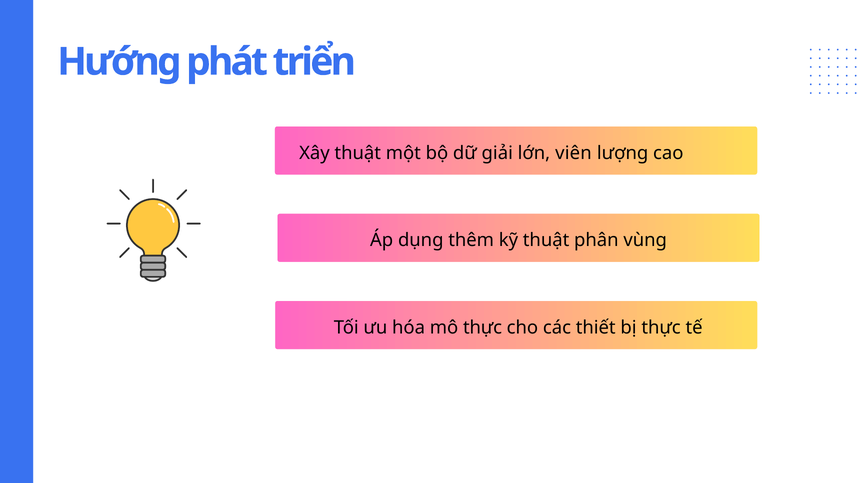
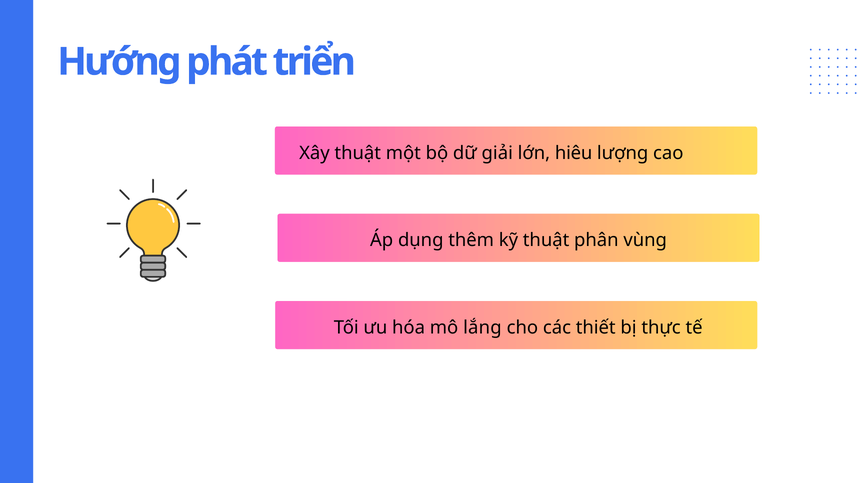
viên: viên -> hiêu (574, 153)
mô thực: thực -> lắng (482, 327)
